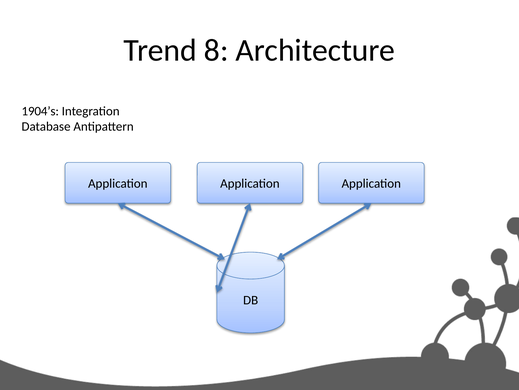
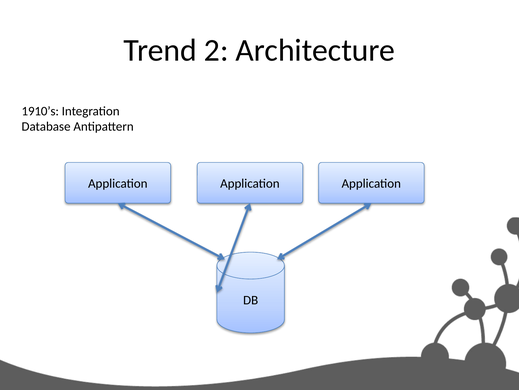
8: 8 -> 2 (216, 50)
1904’s: 1904’s -> 1910’s (40, 111)
